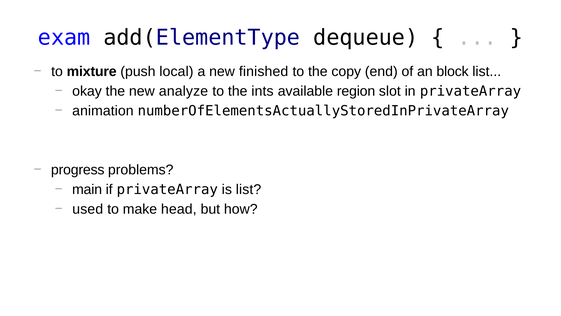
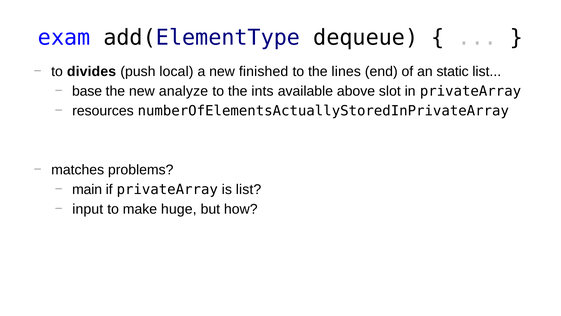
mixture: mixture -> divides (92, 71)
copy: copy -> lines (346, 71)
block: block -> static (453, 71)
okay: okay -> base (87, 91)
region: region -> above (356, 91)
animation: animation -> resources (103, 111)
progress: progress -> matches (78, 169)
used: used -> input (88, 209)
head: head -> huge (179, 209)
